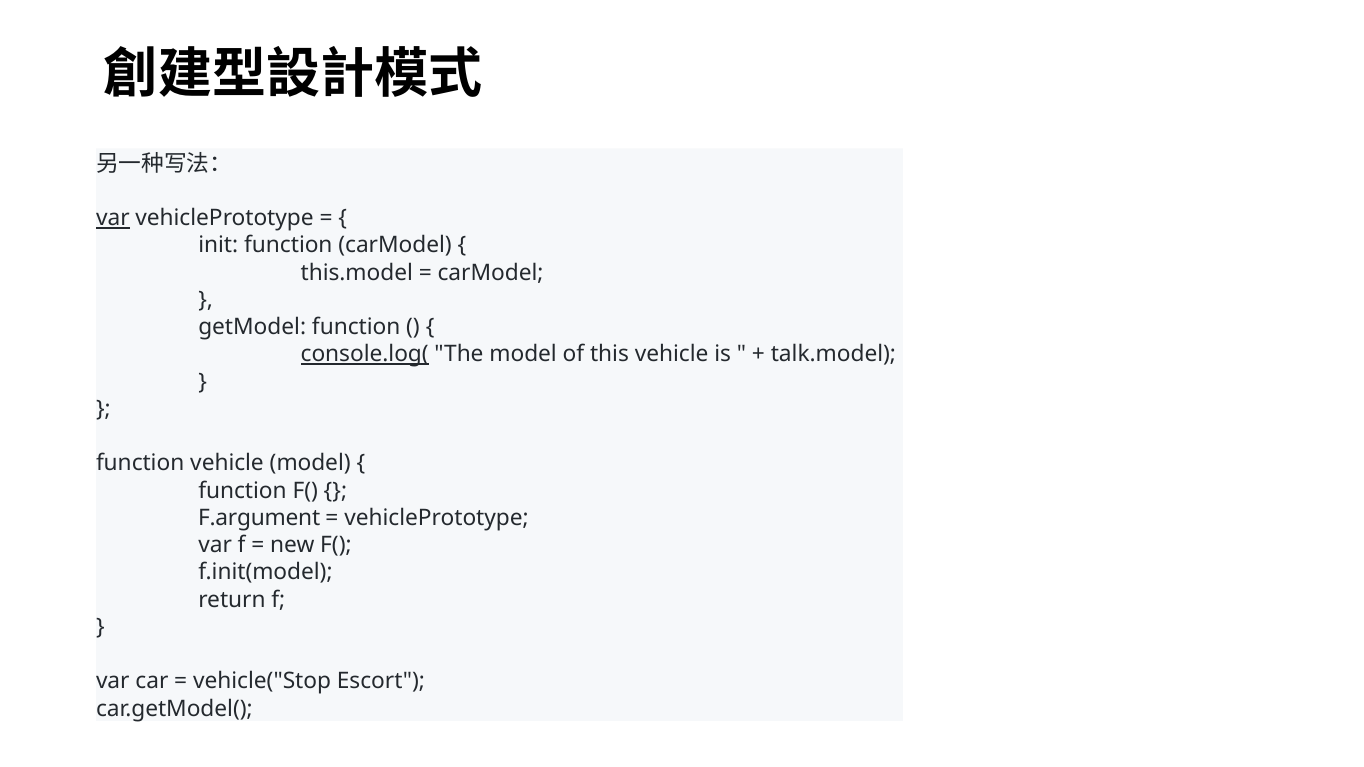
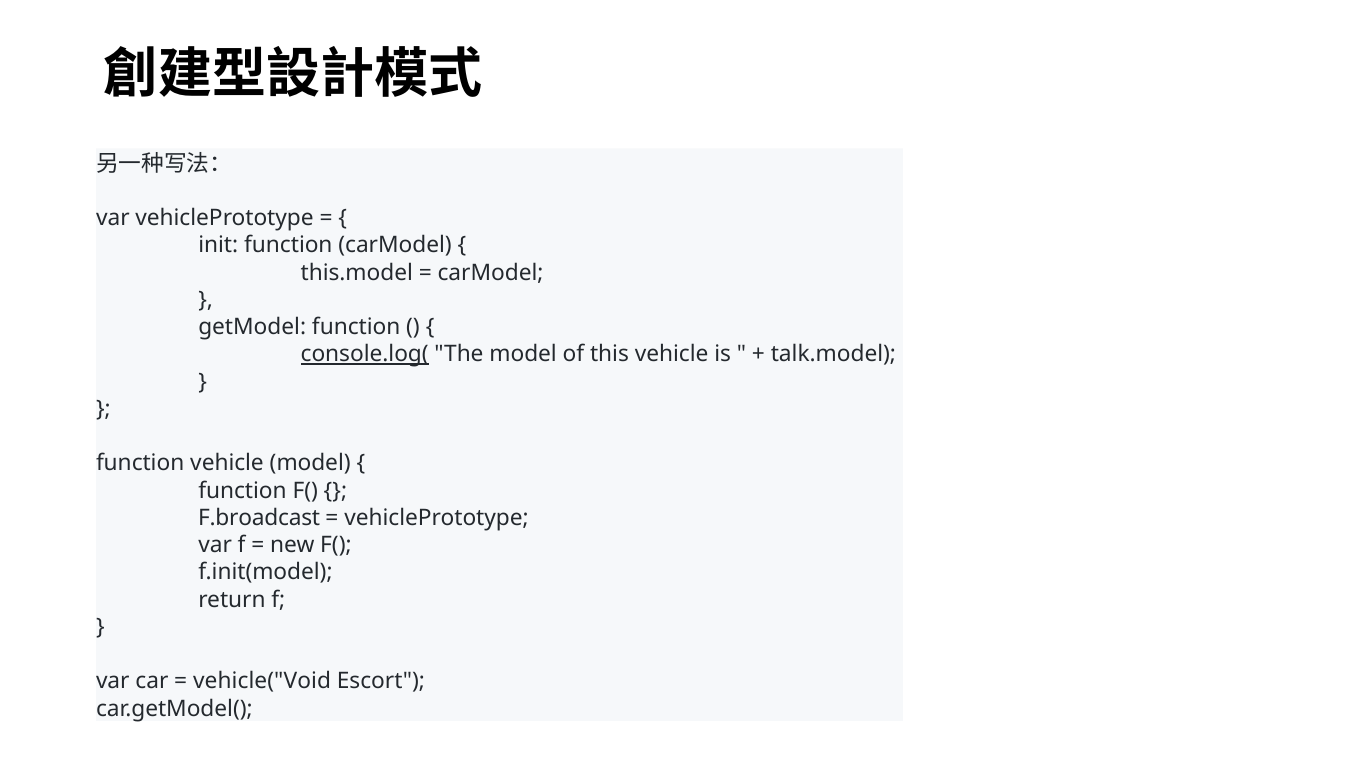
var underline: present -> none (113, 218)
F.argument: F.argument -> F.broadcast (259, 518)
vehicle("Stop: vehicle("Stop -> vehicle("Void (262, 682)
